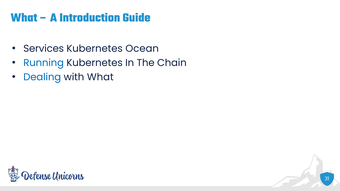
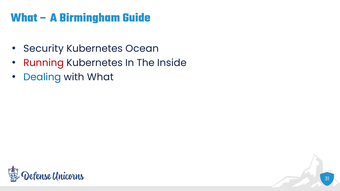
Introduction: Introduction -> Birmingham (90, 17)
Services: Services -> Security (44, 49)
Running colour: blue -> red (44, 63)
Chain: Chain -> Inside (172, 63)
